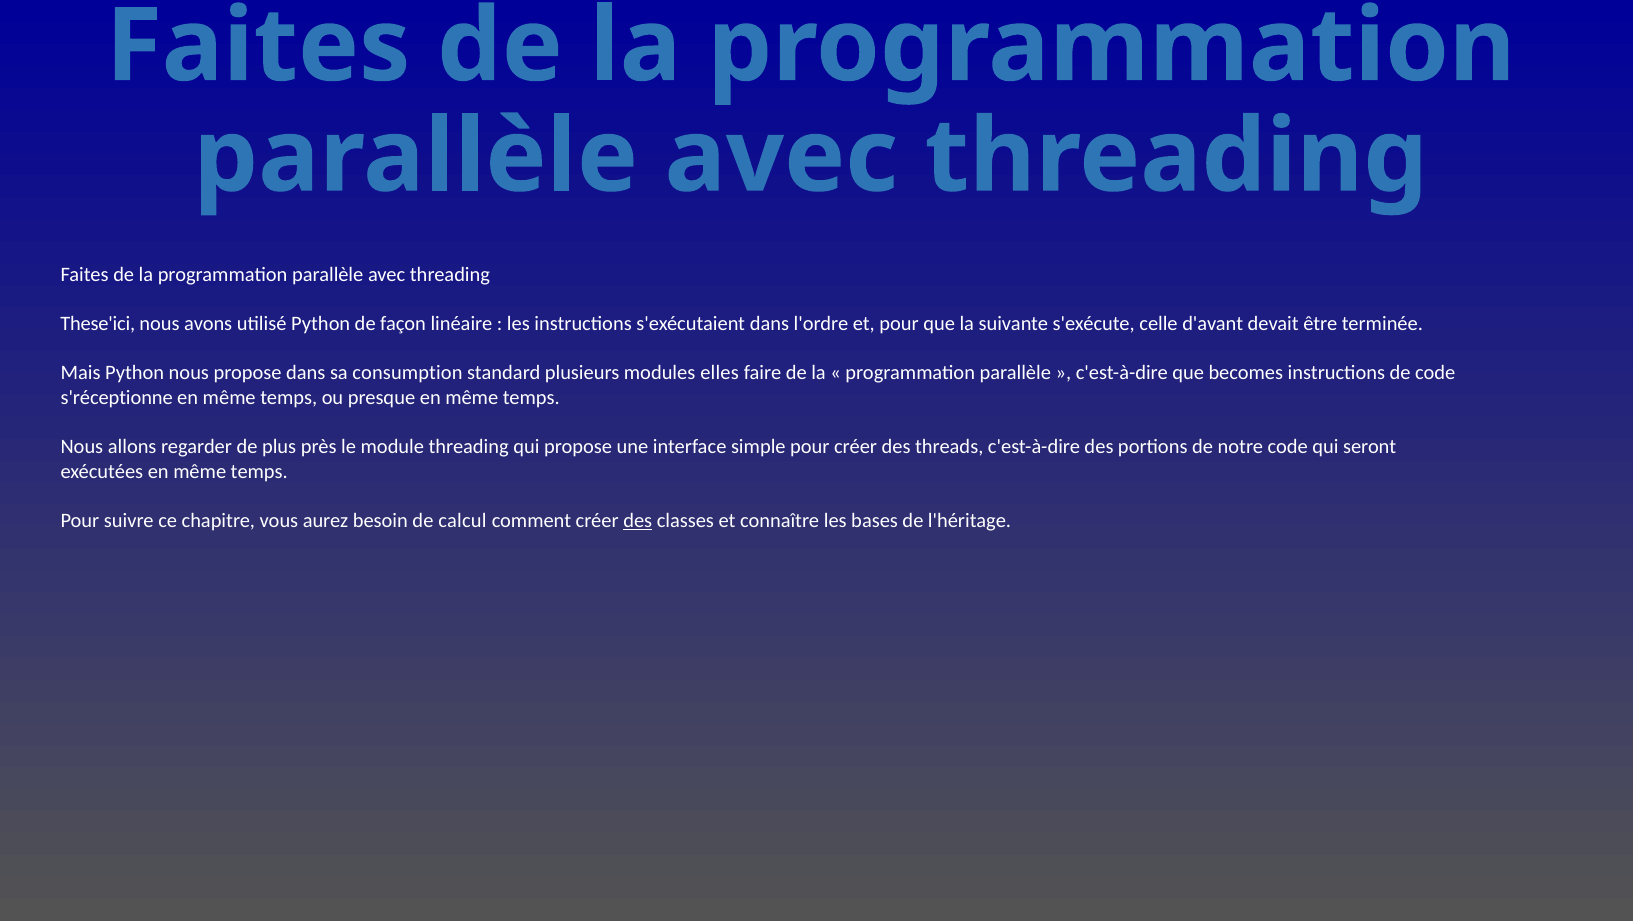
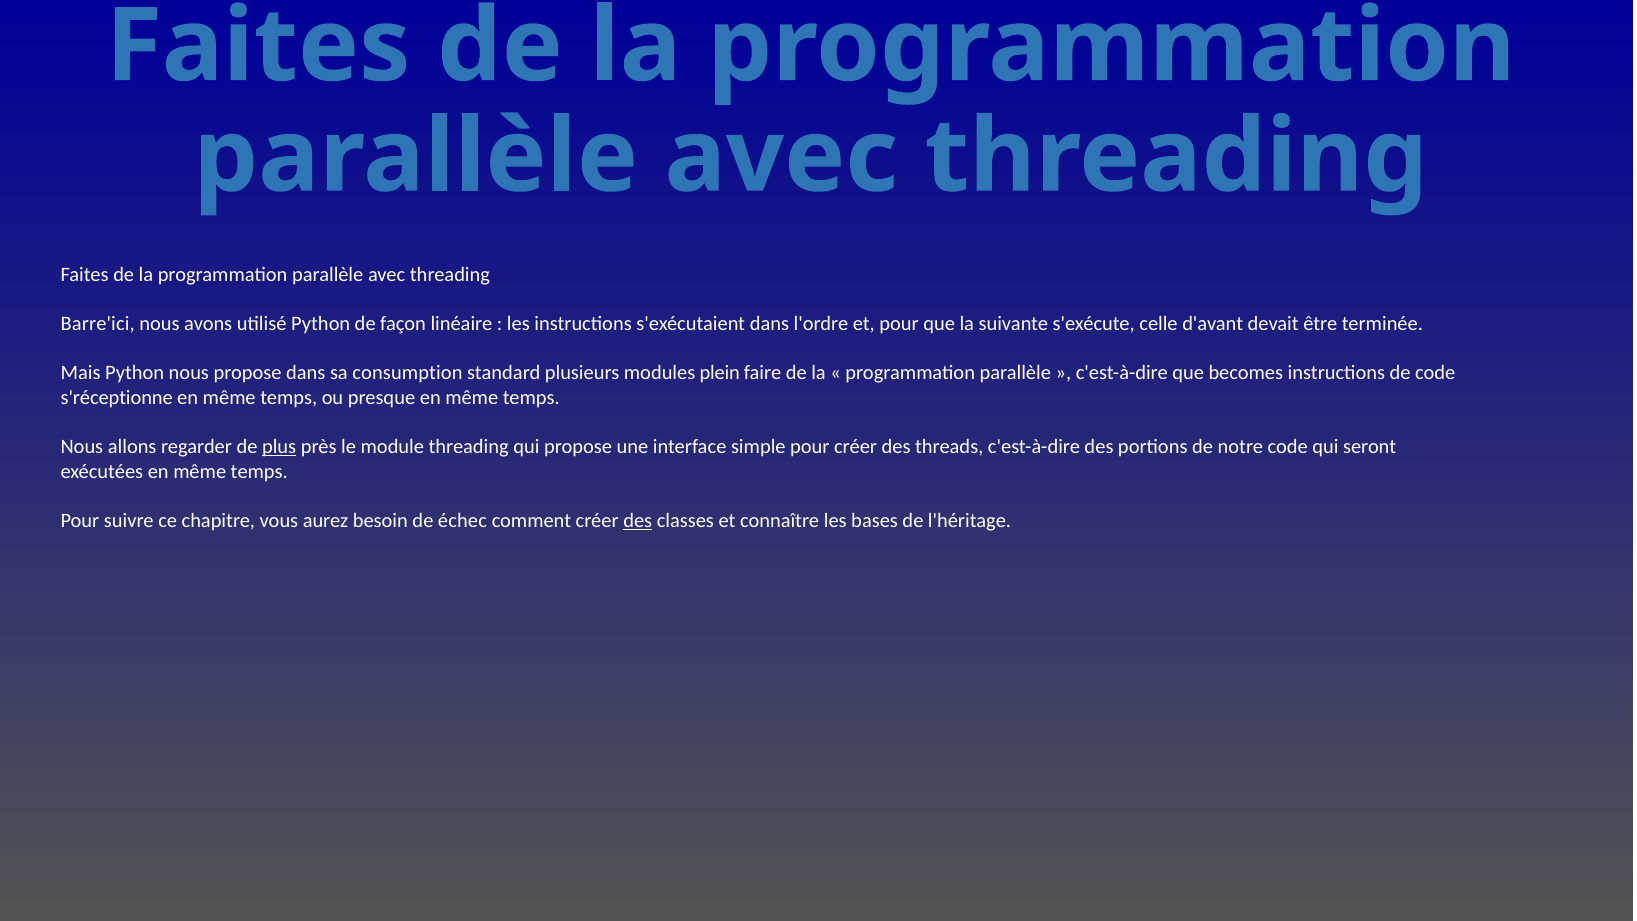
These'ici: These'ici -> Barre'ici (98, 324)
elles: elles -> plein (720, 373)
plus underline: none -> present (279, 447)
calcul: calcul -> échec (462, 520)
